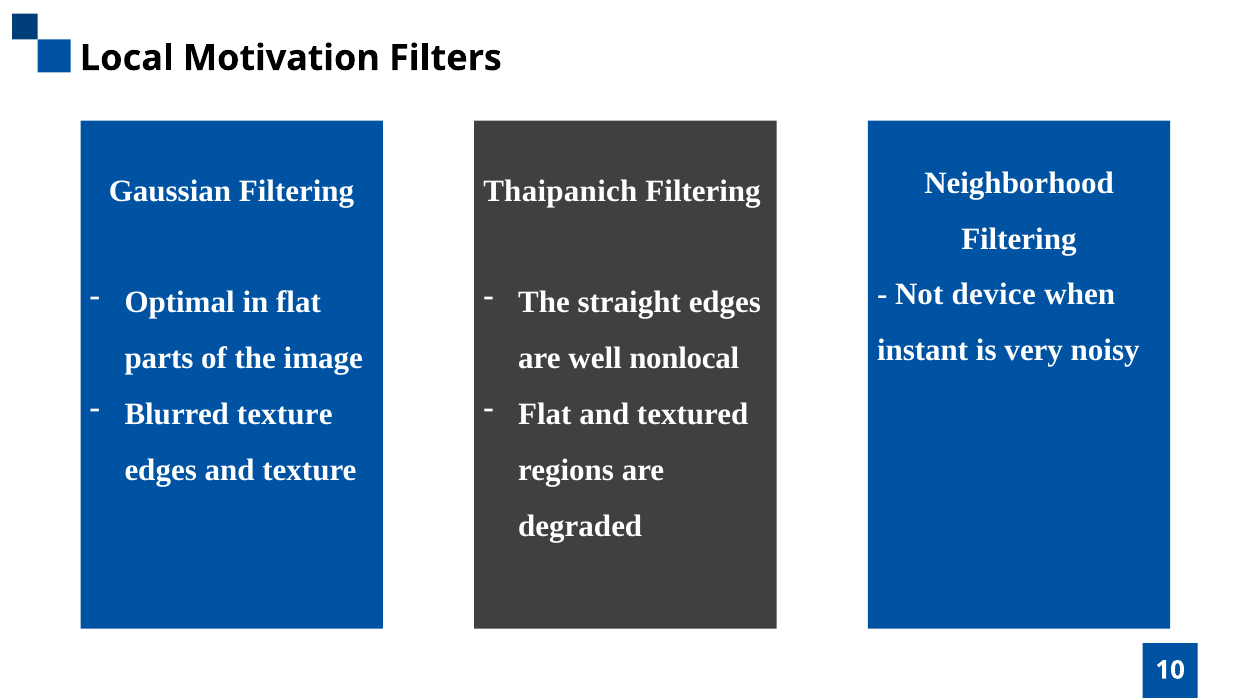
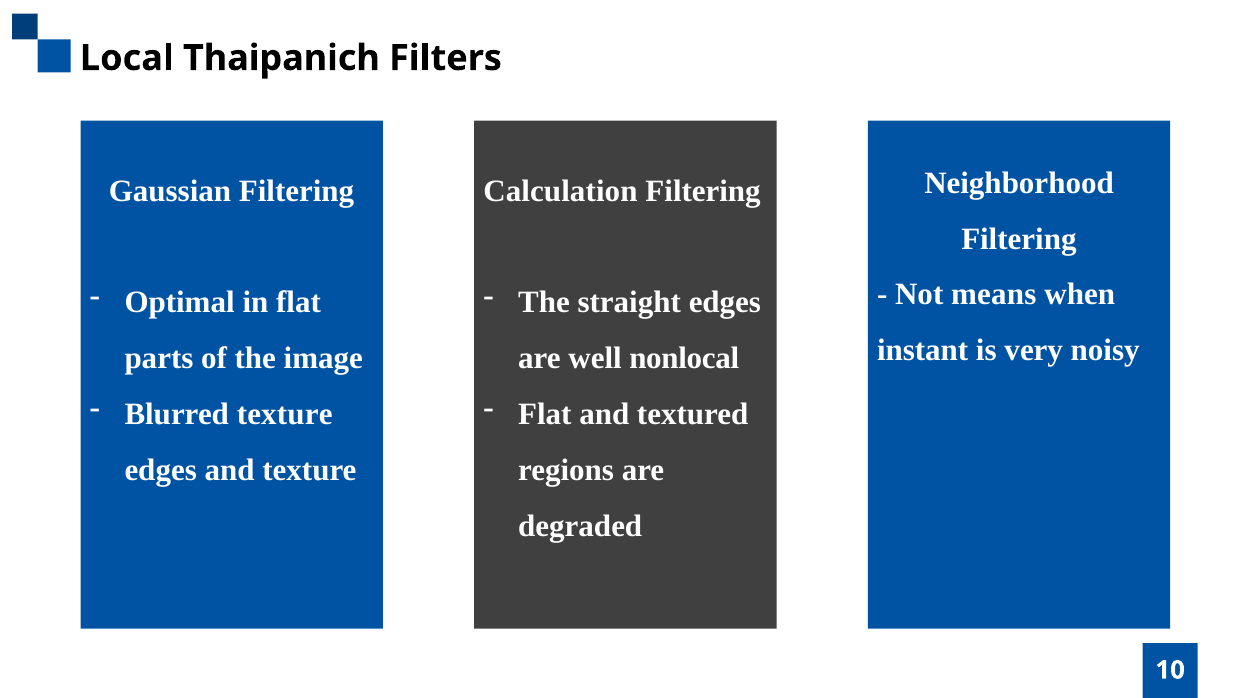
Motivation: Motivation -> Thaipanich (281, 58)
Thaipanich: Thaipanich -> Calculation (560, 191)
device: device -> means (994, 295)
